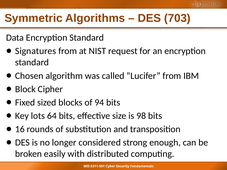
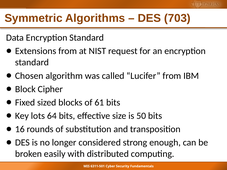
Signatures: Signatures -> Extensions (36, 51)
94: 94 -> 61 (99, 103)
98: 98 -> 50 (141, 116)
